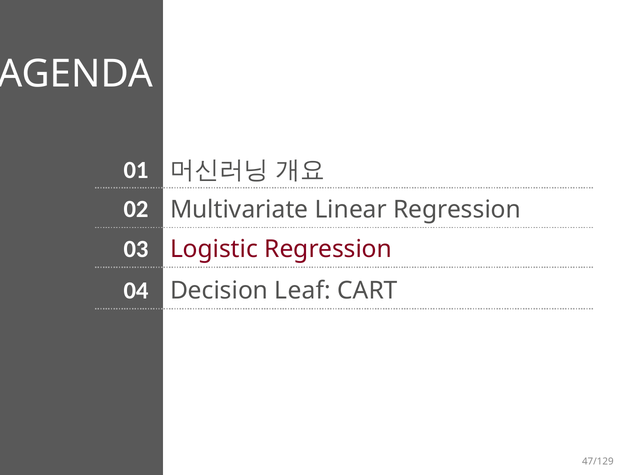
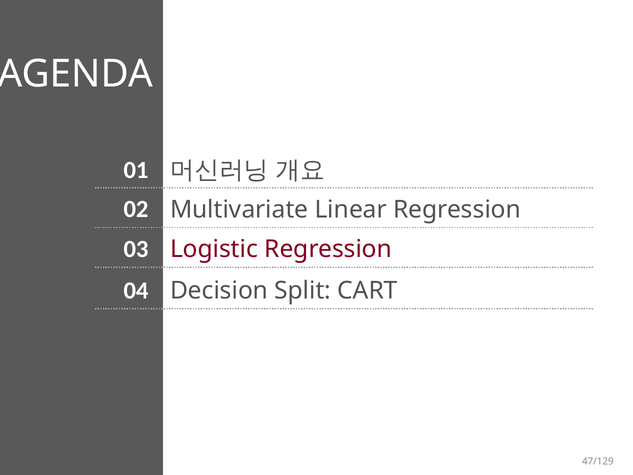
Leaf: Leaf -> Split (303, 291)
